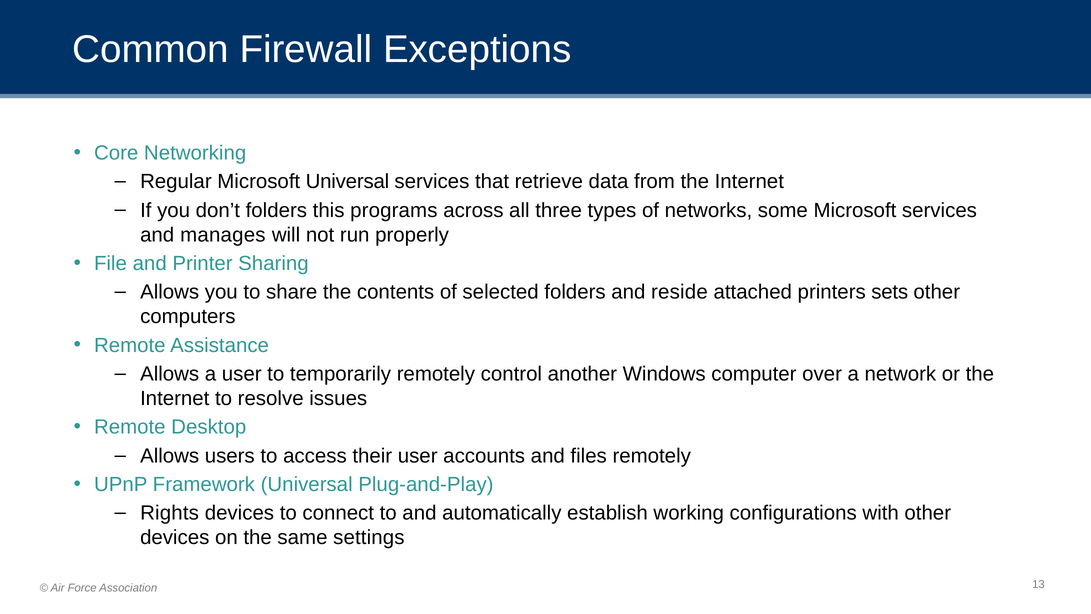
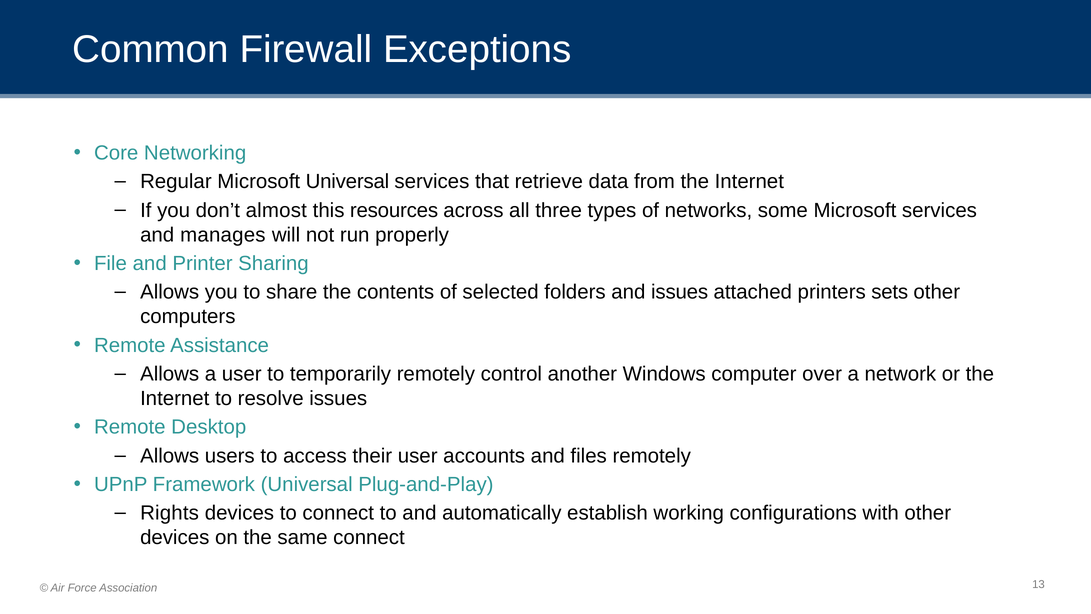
don’t folders: folders -> almost (276, 210)
programs: programs -> resources (394, 210)
and reside: reside -> issues (680, 292)
same settings: settings -> connect (369, 537)
